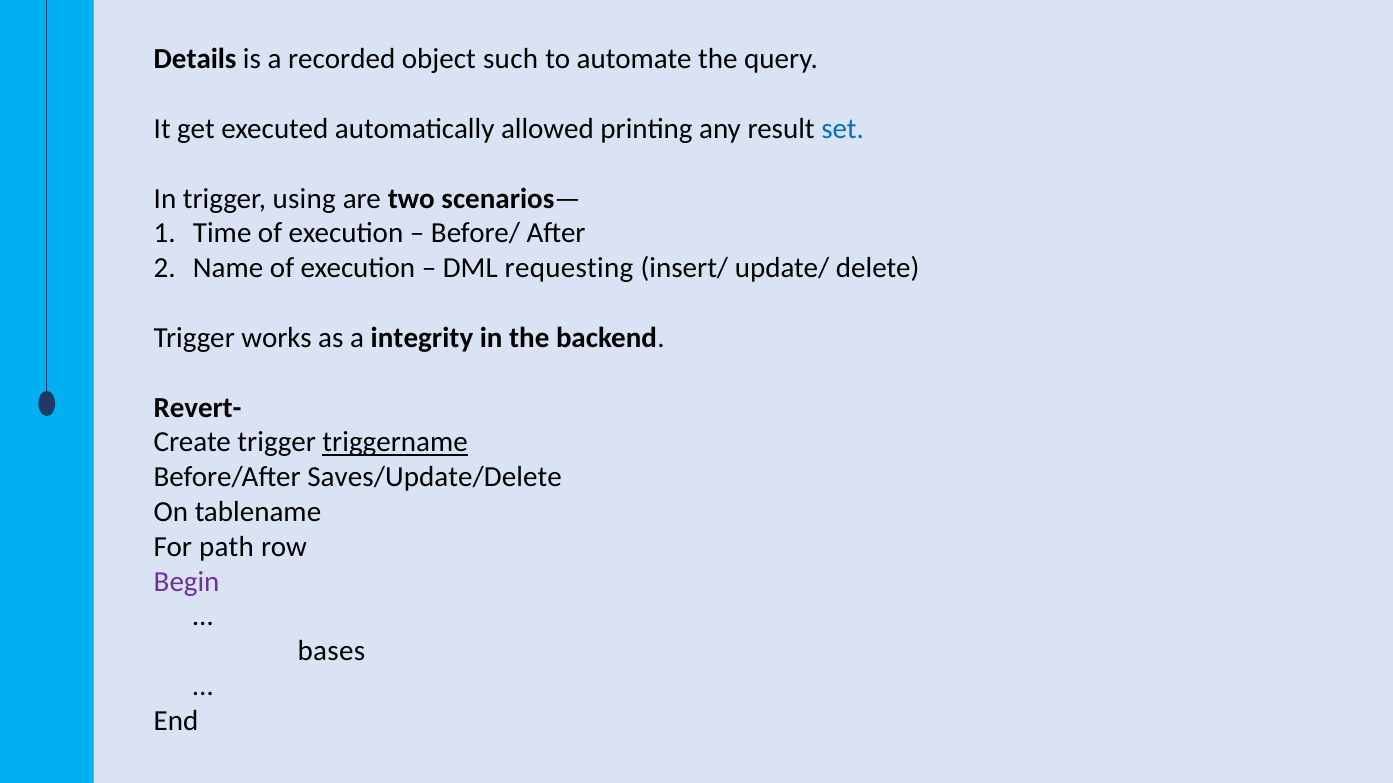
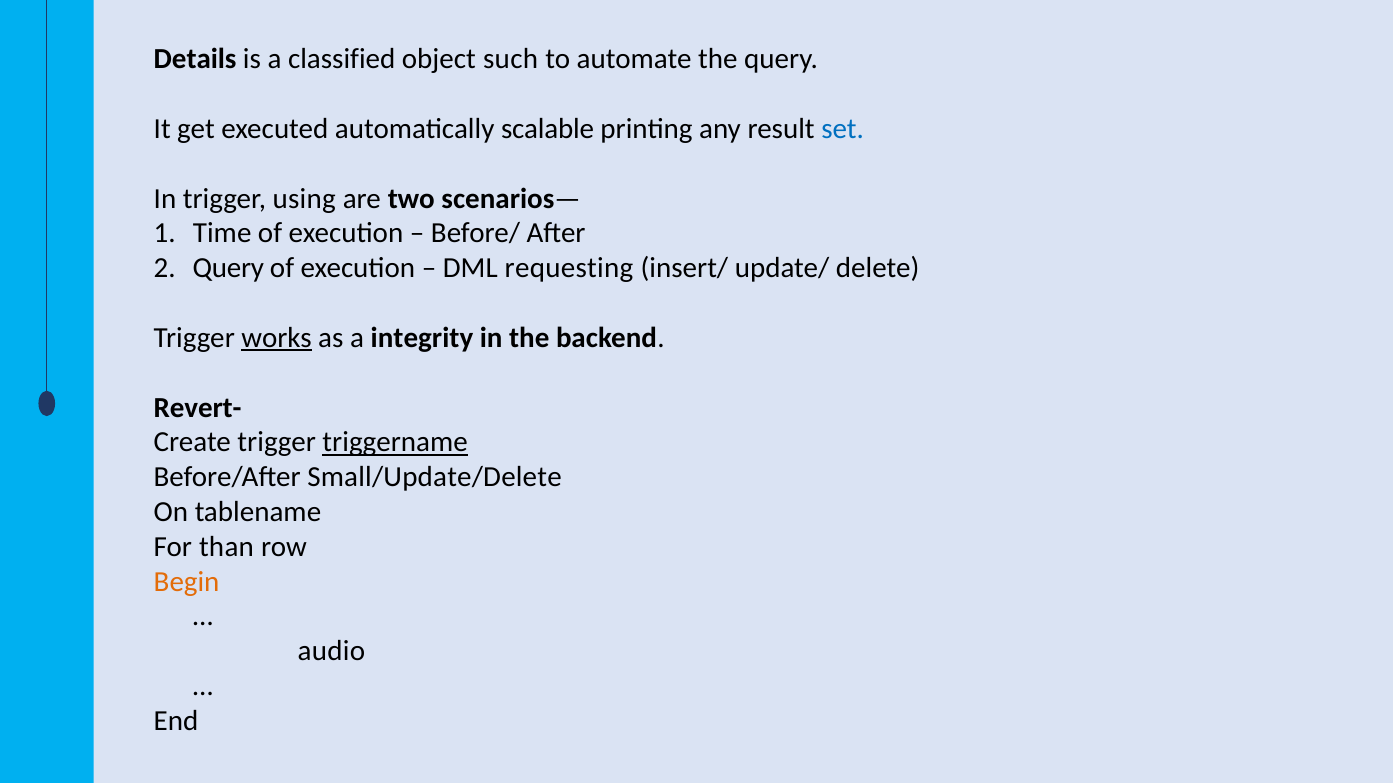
recorded: recorded -> classified (342, 59)
allowed: allowed -> scalable (547, 129)
Name: Name -> Query (228, 268)
works underline: none -> present (277, 338)
Saves/Update/Delete: Saves/Update/Delete -> Small/Update/Delete (435, 477)
path: path -> than (226, 547)
Begin colour: purple -> orange (187, 582)
bases: bases -> audio (331, 652)
